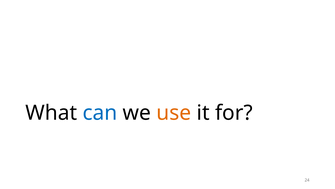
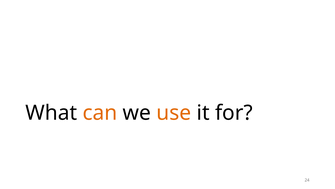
can colour: blue -> orange (100, 113)
